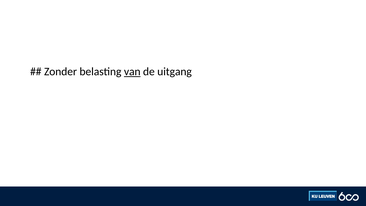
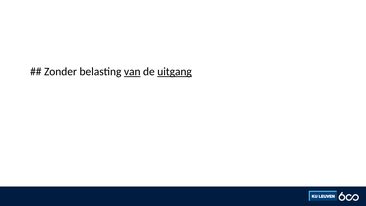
uitgang underline: none -> present (175, 72)
